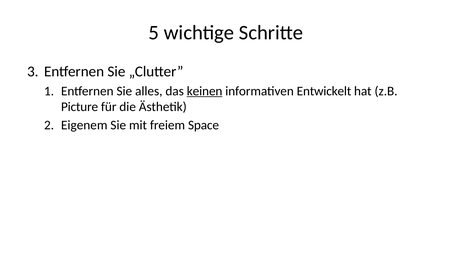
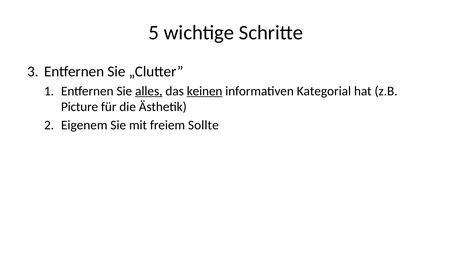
alles underline: none -> present (149, 91)
Entwickelt: Entwickelt -> Kategorial (324, 91)
Space: Space -> Sollte (203, 125)
